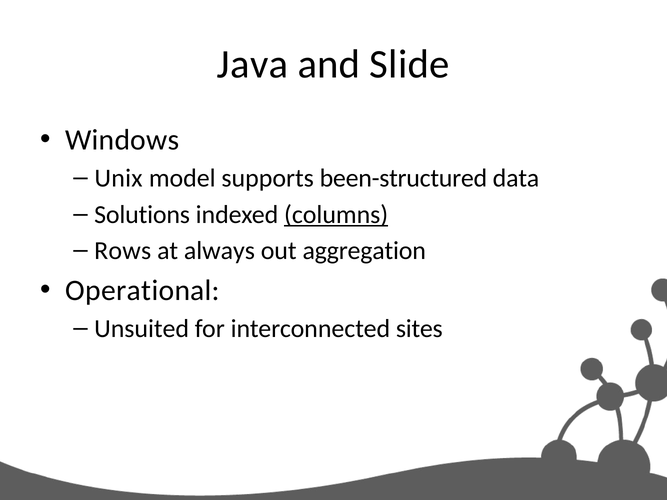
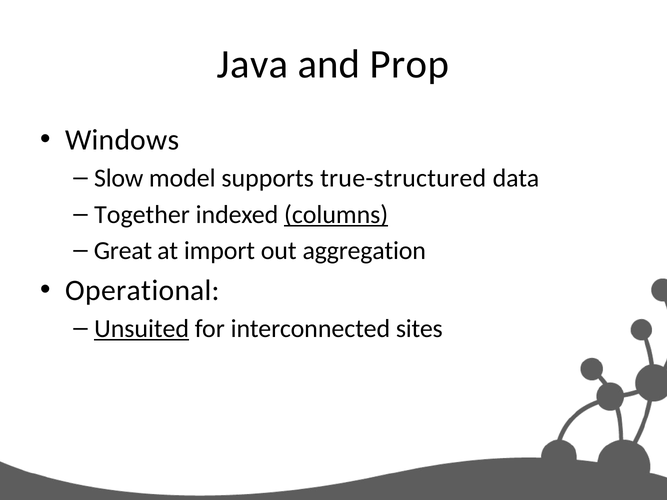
Slide: Slide -> Prop (409, 65)
Unix: Unix -> Slow (119, 178)
been-structured: been-structured -> true-structured (403, 178)
Solutions: Solutions -> Together (142, 215)
Rows: Rows -> Great (123, 251)
always: always -> import (219, 251)
Unsuited underline: none -> present (142, 329)
